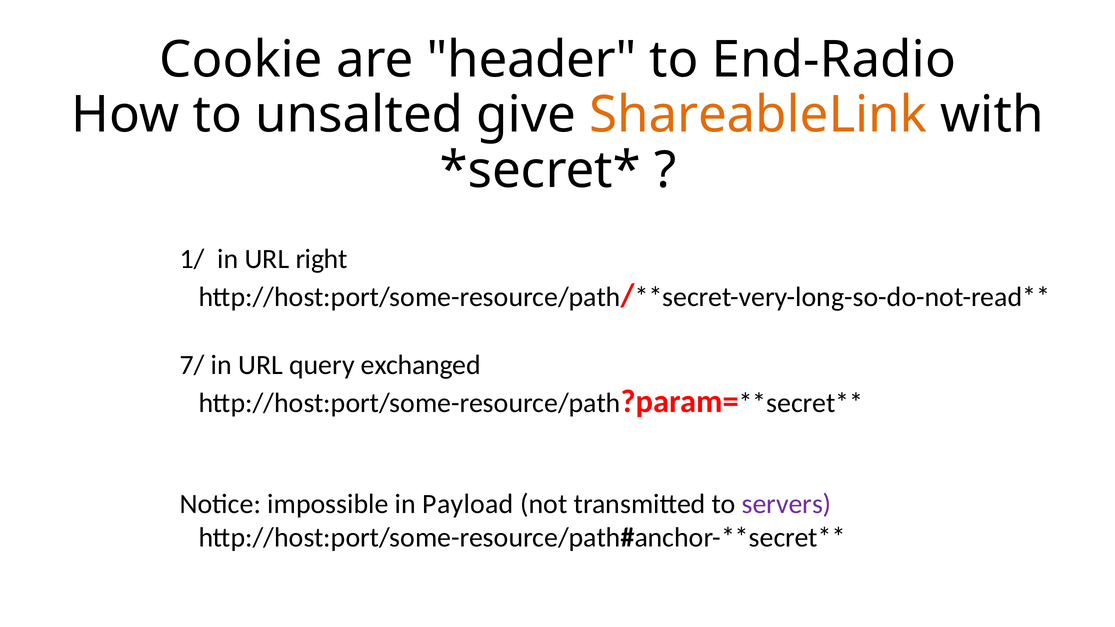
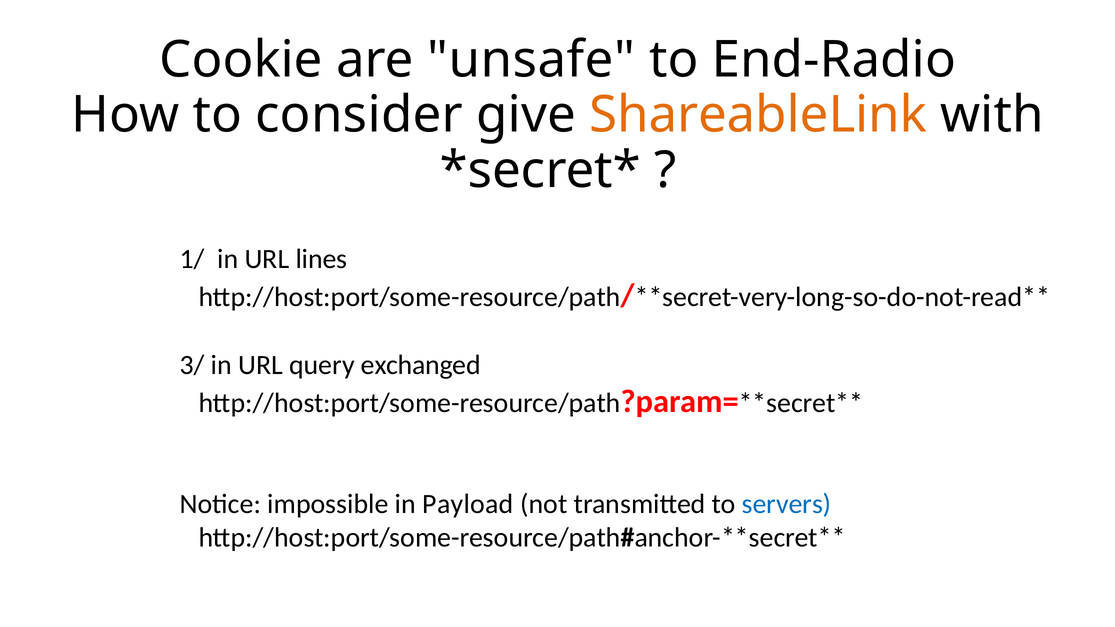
header: header -> unsafe (531, 60)
unsalted: unsalted -> consider (359, 115)
right: right -> lines (321, 259)
7/: 7/ -> 3/ (192, 365)
servers colour: purple -> blue (787, 504)
